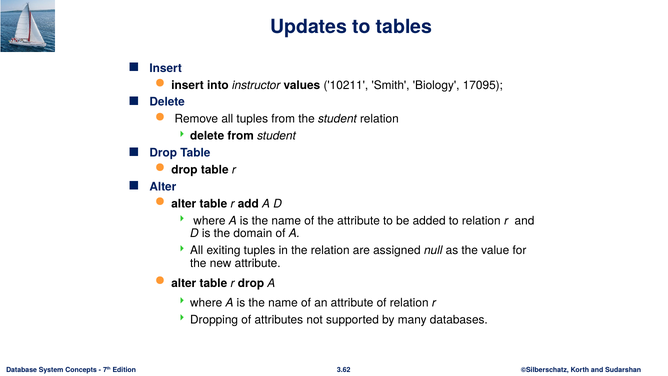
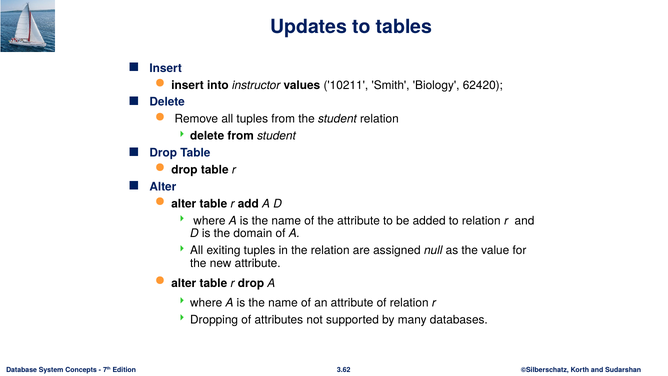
17095: 17095 -> 62420 (483, 85)
